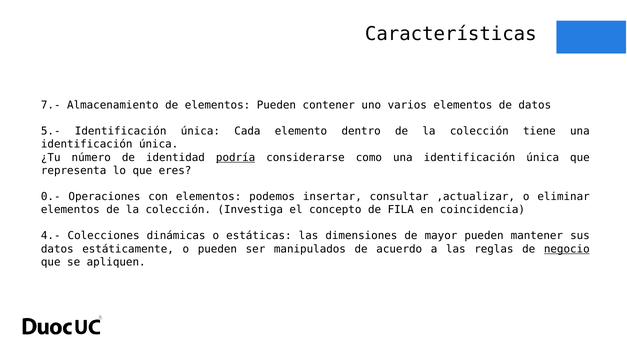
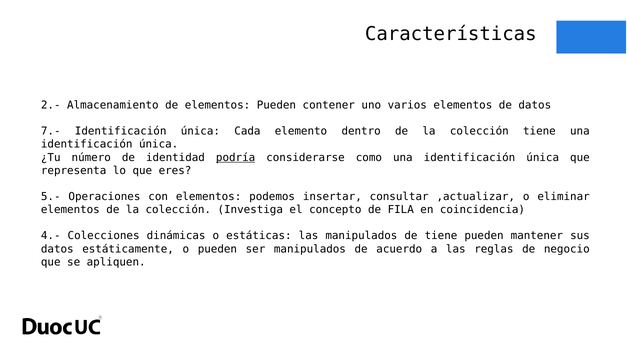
7.-: 7.- -> 2.- (51, 105)
5.-: 5.- -> 7.- (51, 131)
0.-: 0.- -> 5.- (51, 196)
las dimensiones: dimensiones -> manipulados (361, 236)
de mayor: mayor -> tiene (441, 236)
negocio underline: present -> none (567, 249)
